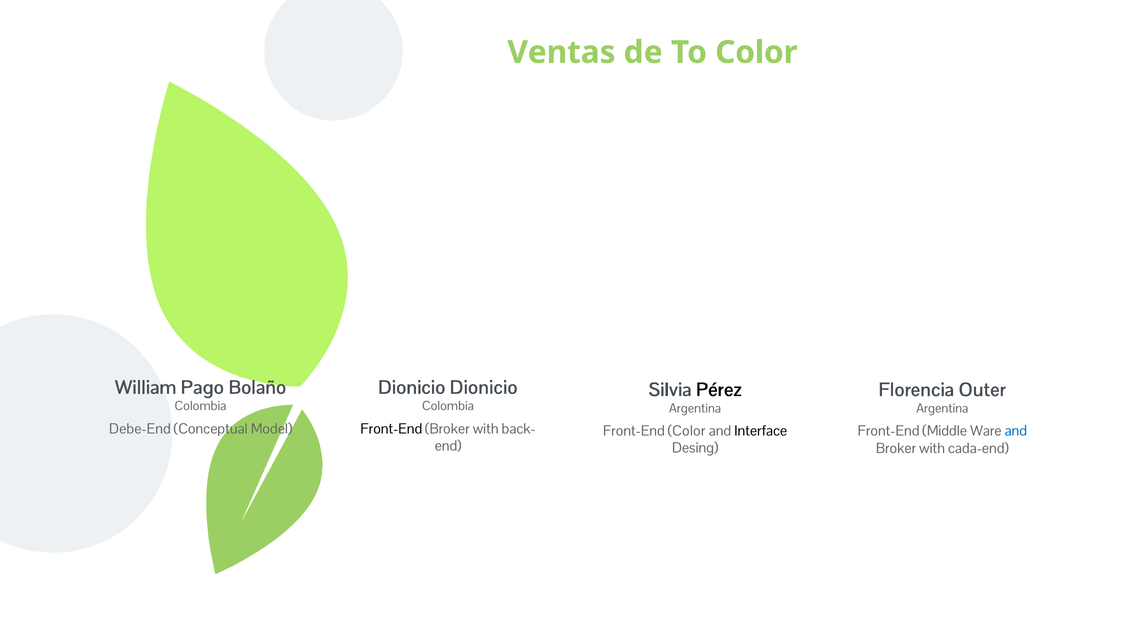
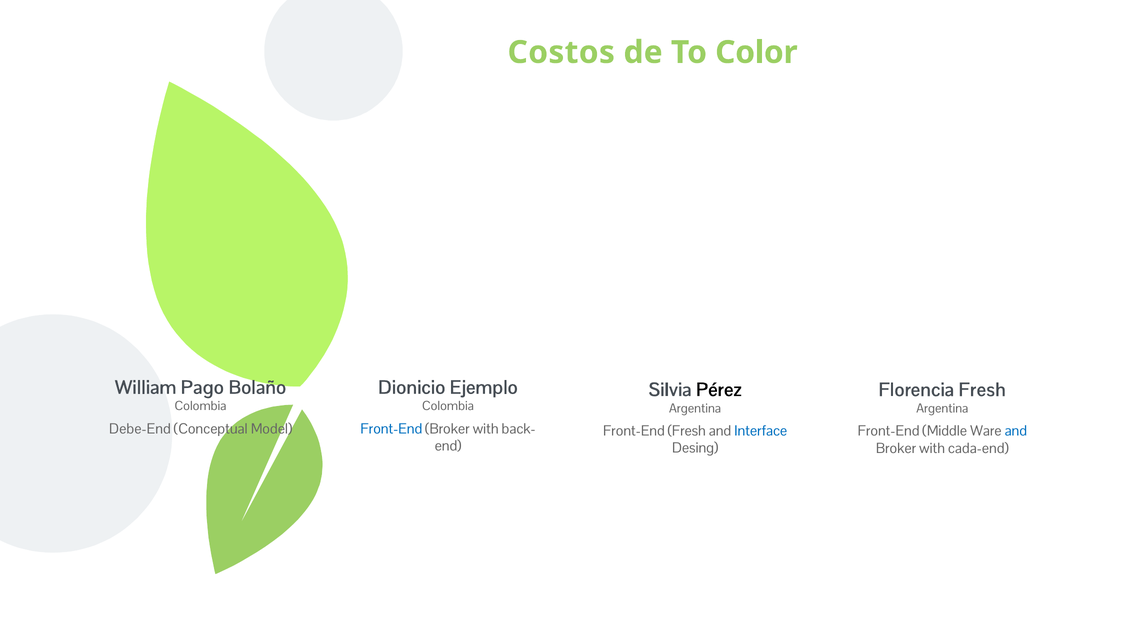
Ventas: Ventas -> Costos (561, 52)
Dionicio Dionicio: Dionicio -> Ejemplo (484, 388)
Florencia Outer: Outer -> Fresh (982, 390)
Front-End colour: black -> blue (391, 429)
Front-End Color: Color -> Fresh (687, 431)
Interface colour: black -> blue (761, 431)
